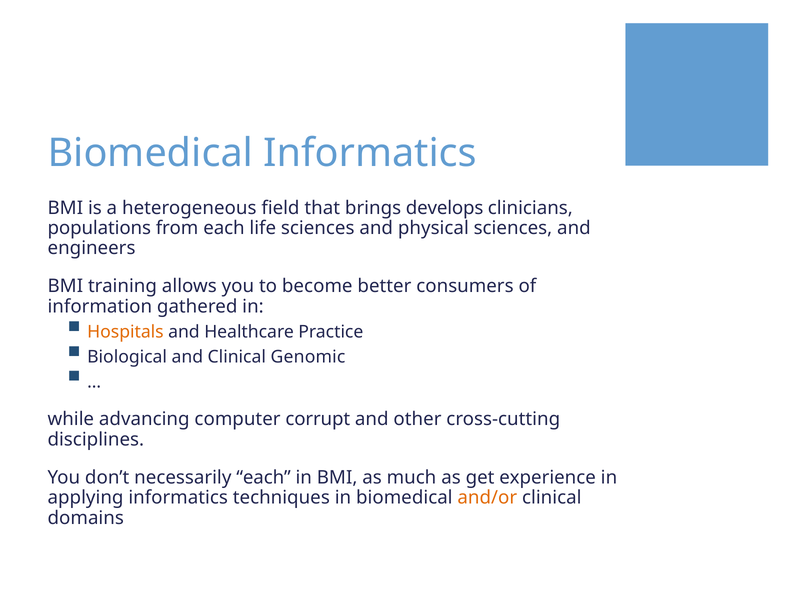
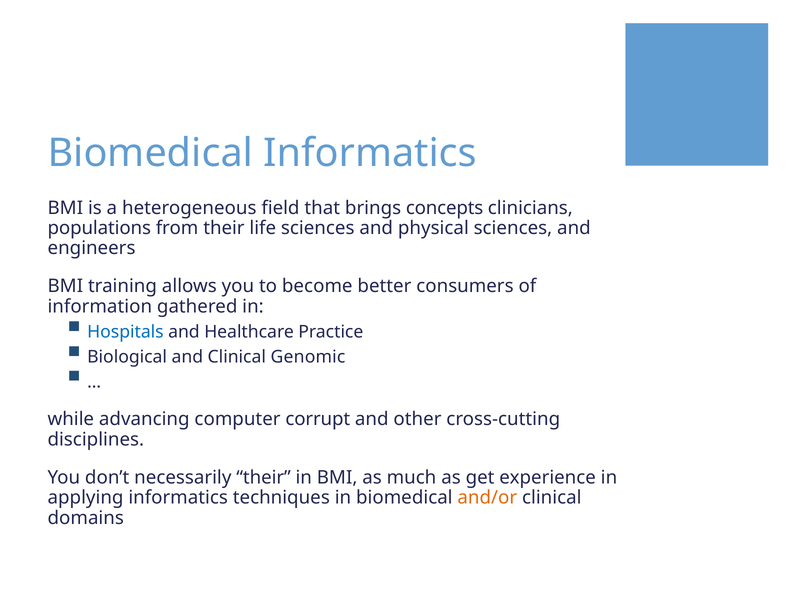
develops: develops -> concepts (445, 208)
from each: each -> their (224, 228)
Hospitals colour: orange -> blue (125, 332)
necessarily each: each -> their (264, 478)
